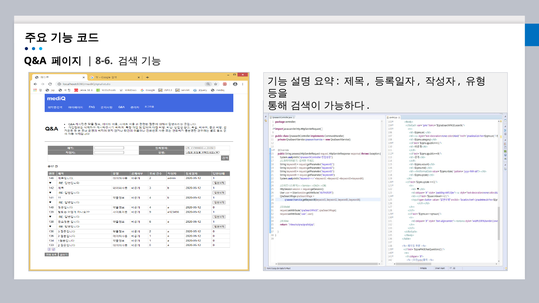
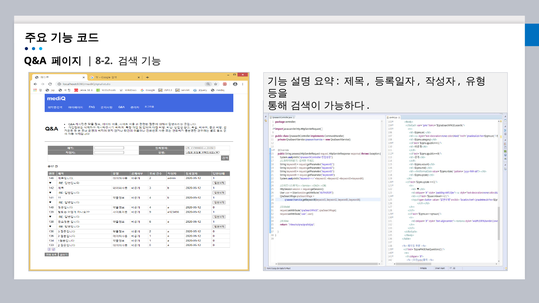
8-6: 8-6 -> 8-2 (104, 61)
